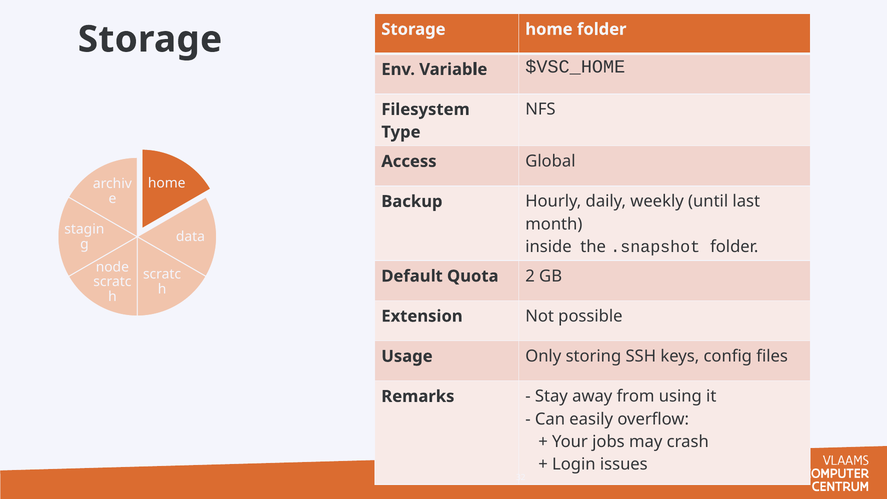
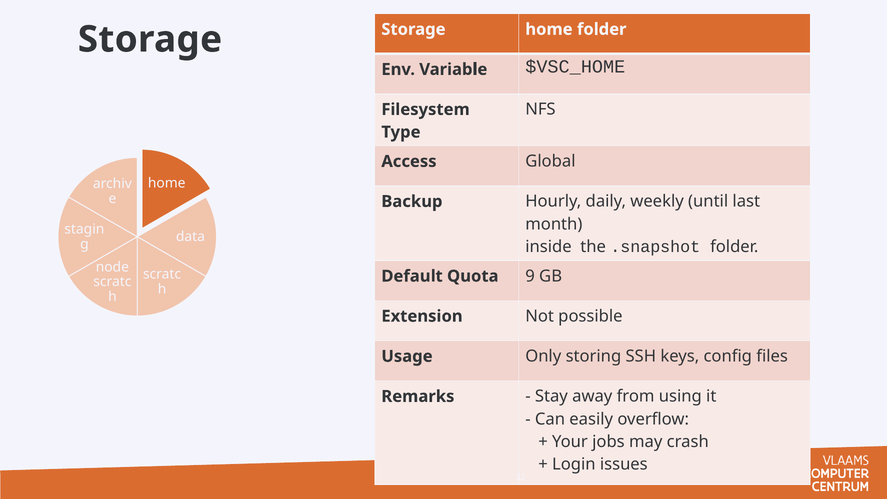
2: 2 -> 9 (530, 276)
